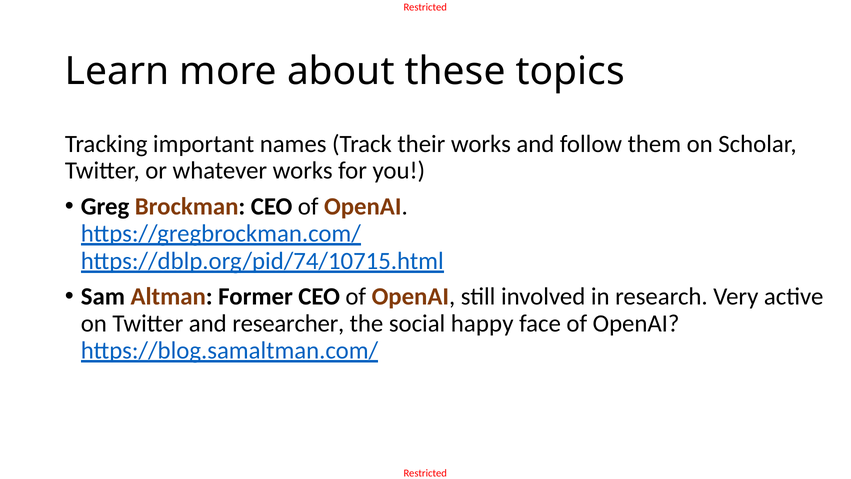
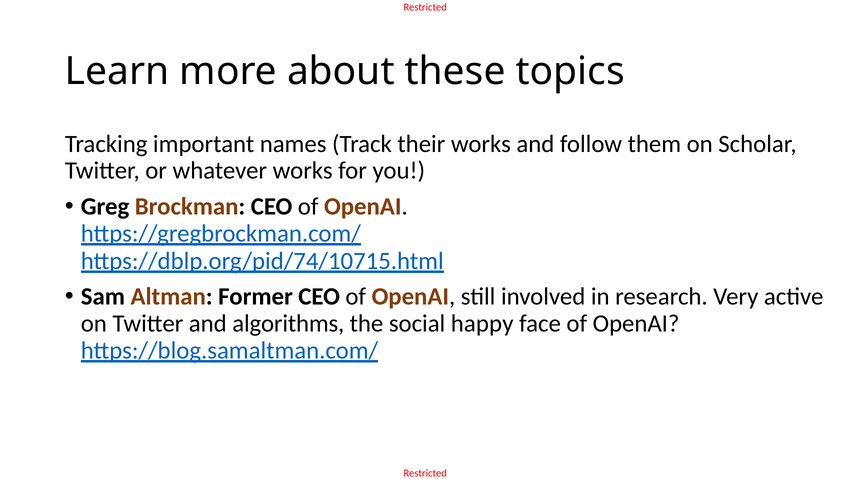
researcher: researcher -> algorithms (288, 323)
